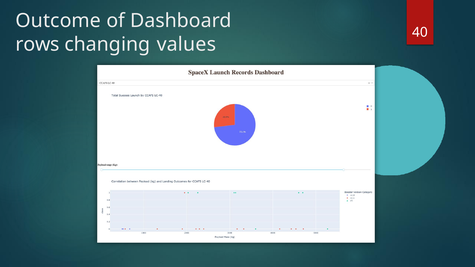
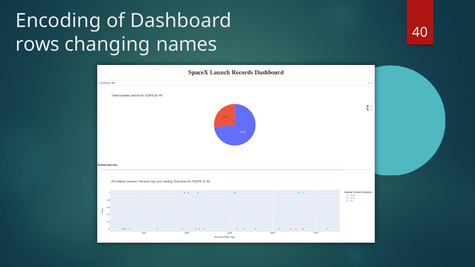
Outcome: Outcome -> Encoding (58, 21)
values: values -> names (187, 44)
